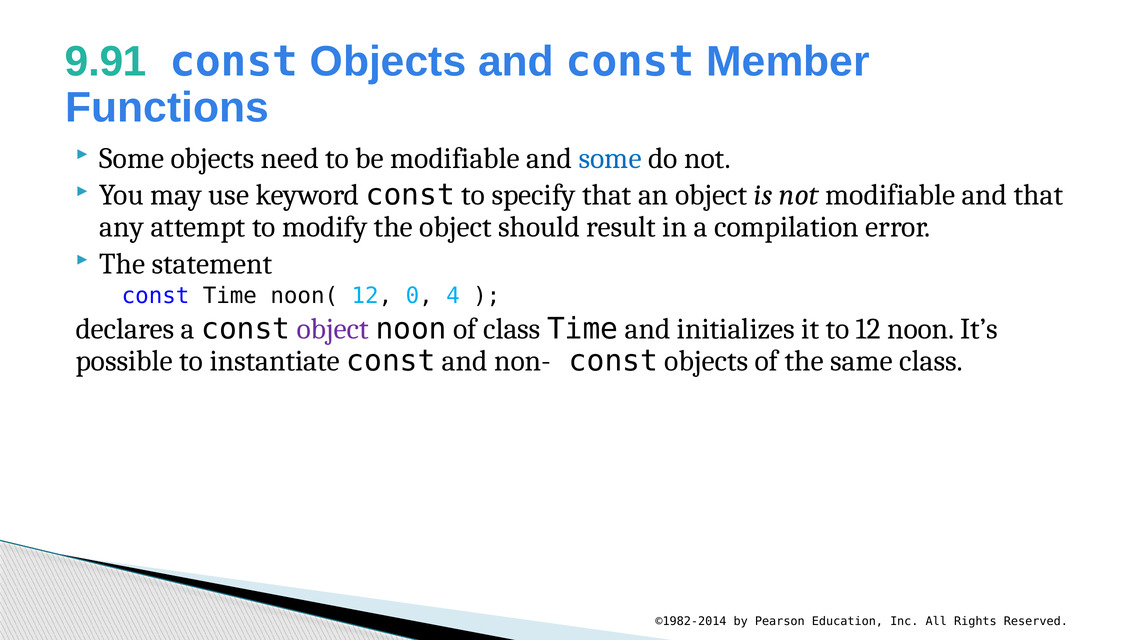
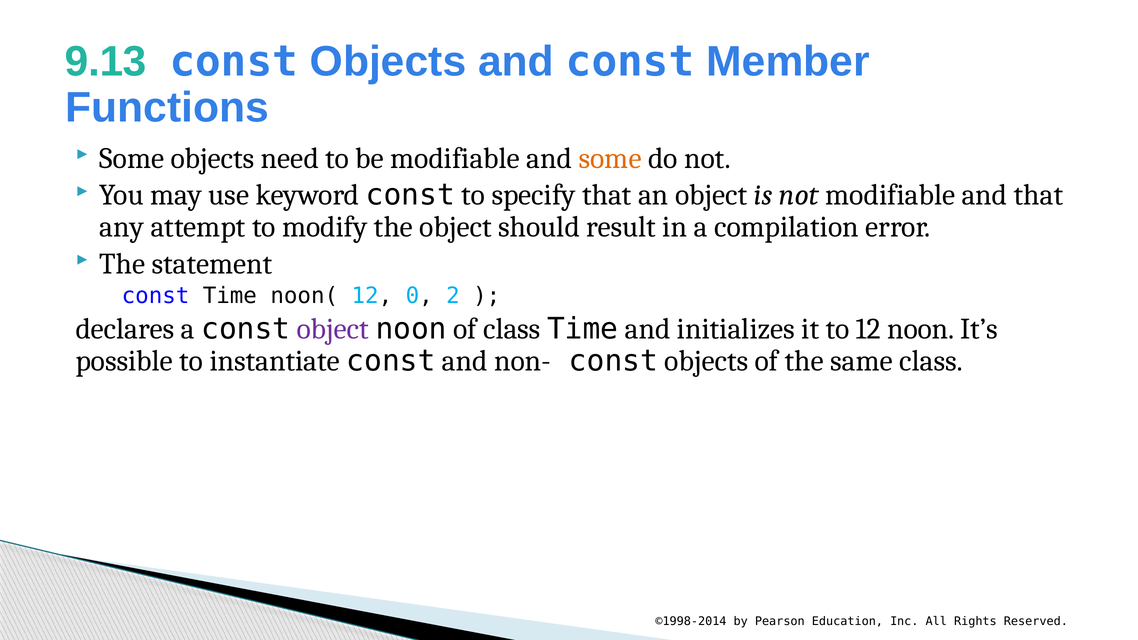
9.91: 9.91 -> 9.13 (106, 61)
some colour: blue -> orange (610, 158)
4: 4 -> 2 (453, 296)
©1982-2014: ©1982-2014 -> ©1998-2014 (691, 622)
